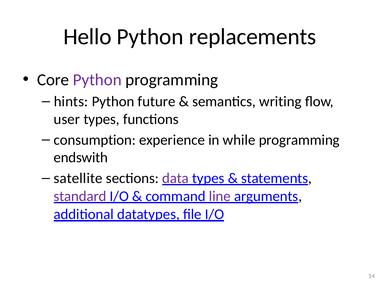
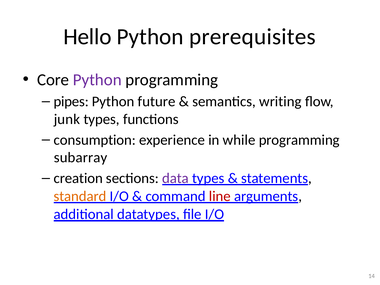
replacements: replacements -> prerequisites (252, 37)
hints: hints -> pipes (71, 102)
user: user -> junk (67, 119)
endswith: endswith -> subarray (81, 158)
satellite: satellite -> creation (78, 178)
standard colour: purple -> orange (80, 196)
line colour: purple -> red (220, 196)
